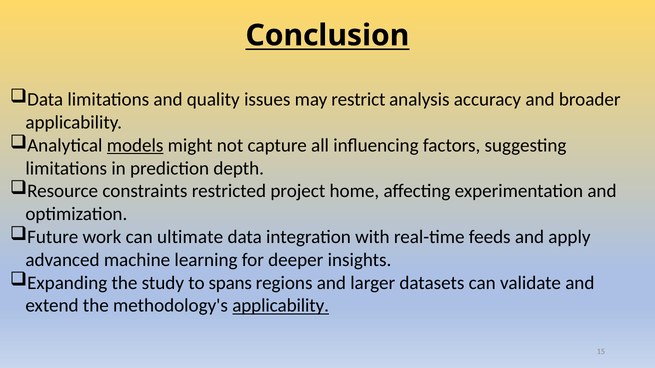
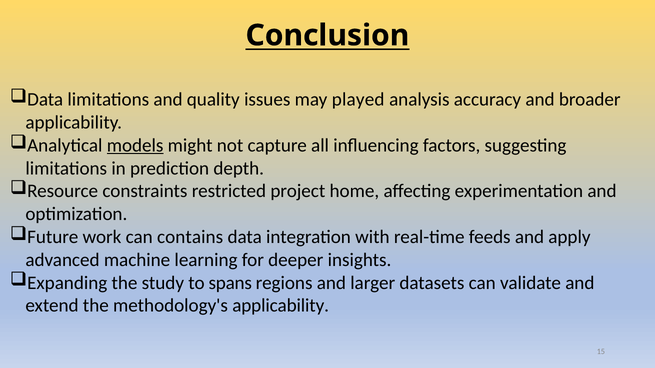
restrict: restrict -> played (358, 100)
ultimate: ultimate -> contains (190, 237)
applicability underline: present -> none (281, 306)
